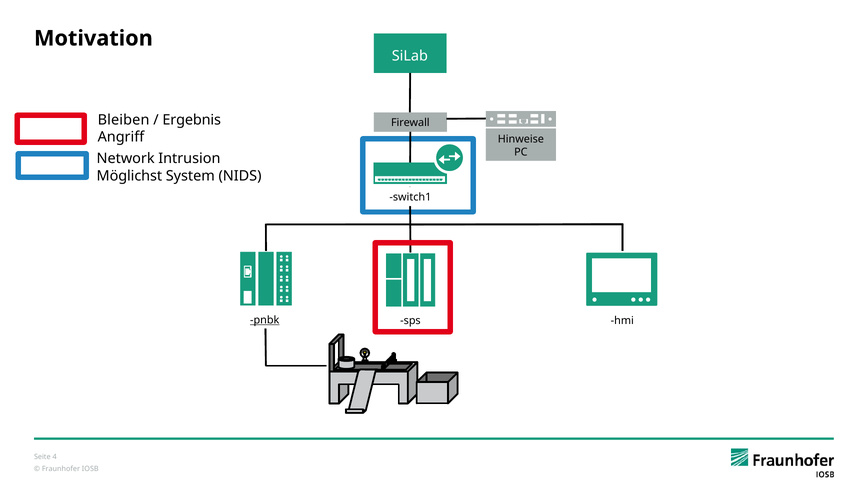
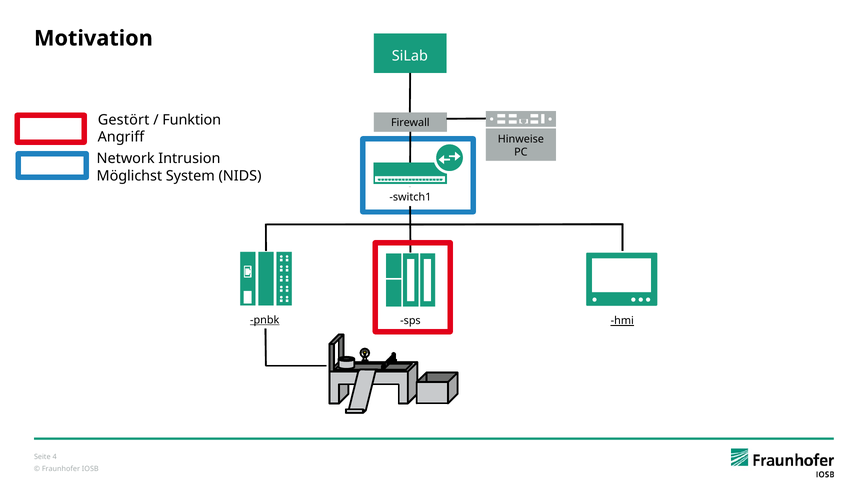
Bleiben: Bleiben -> Gestört (124, 120)
Ergebnis: Ergebnis -> Funktion (192, 120)
hmi underline: none -> present (622, 321)
